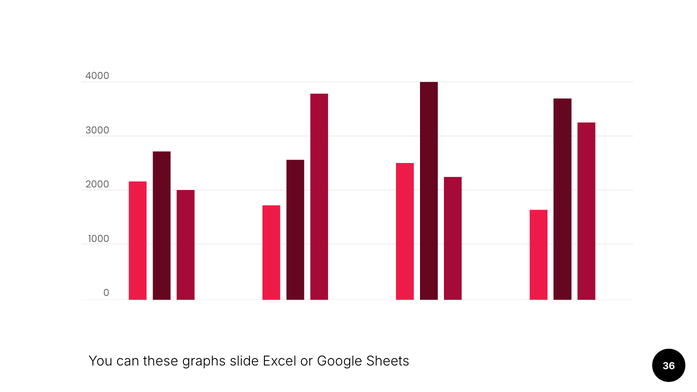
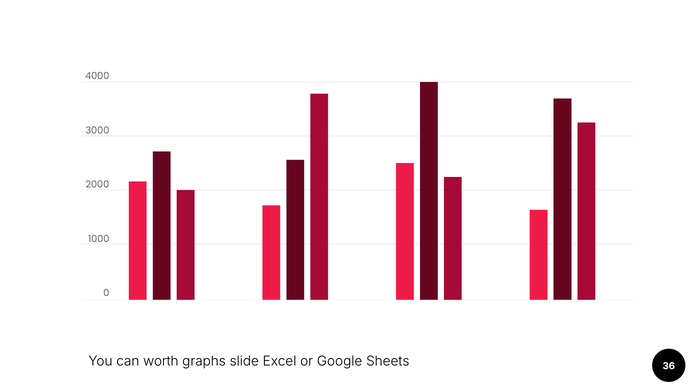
these: these -> worth (161, 361)
